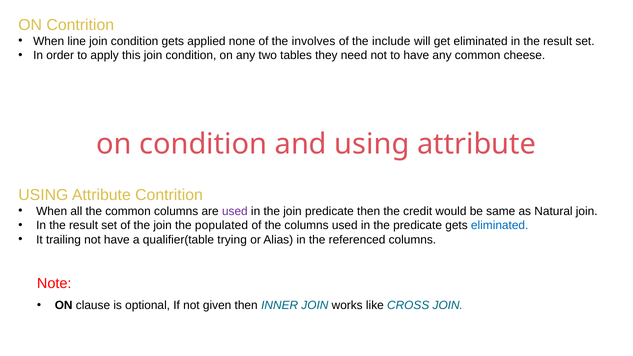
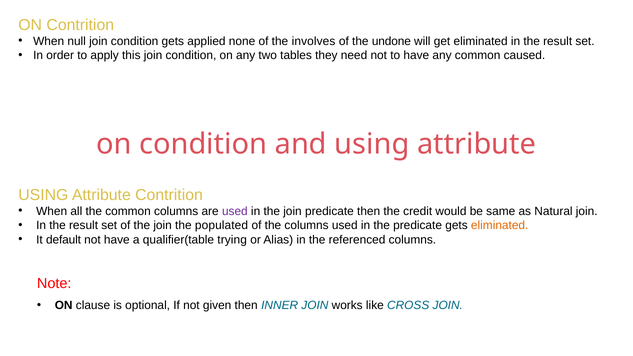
line: line -> null (77, 41)
include: include -> undone (391, 41)
cheese: cheese -> caused (524, 55)
eliminated colour: blue -> orange (500, 225)
trailing: trailing -> default (64, 240)
